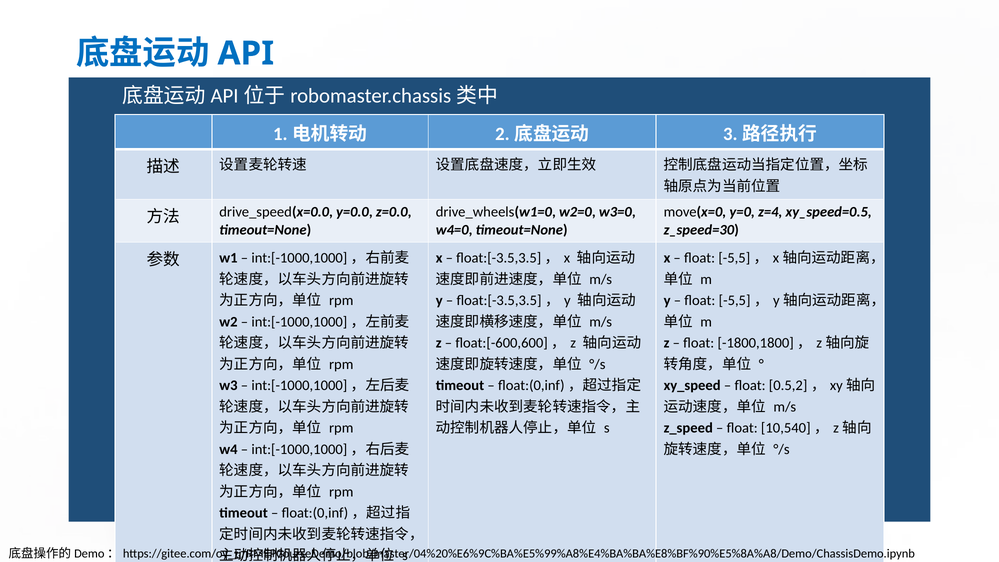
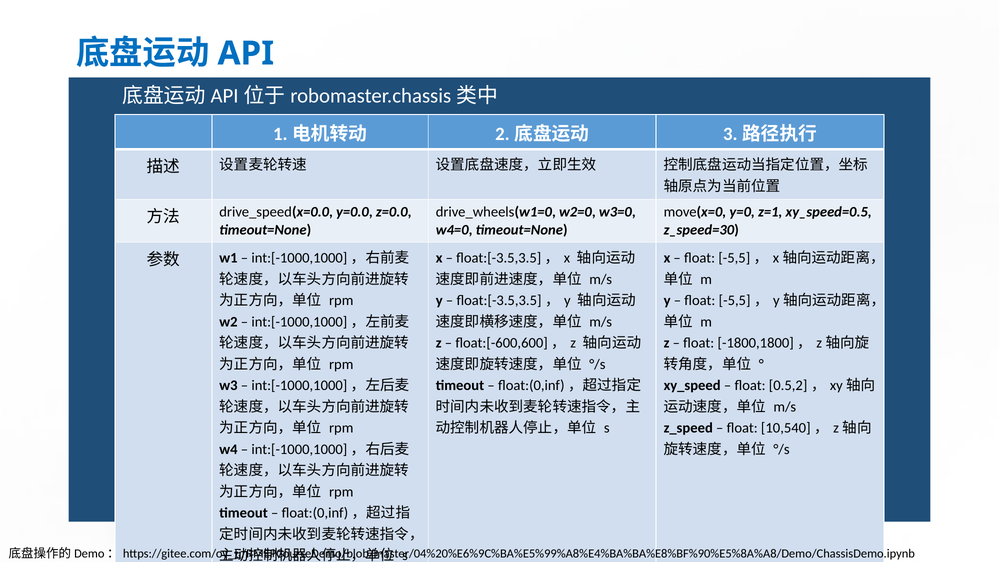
z=4: z=4 -> z=1 (770, 212)
